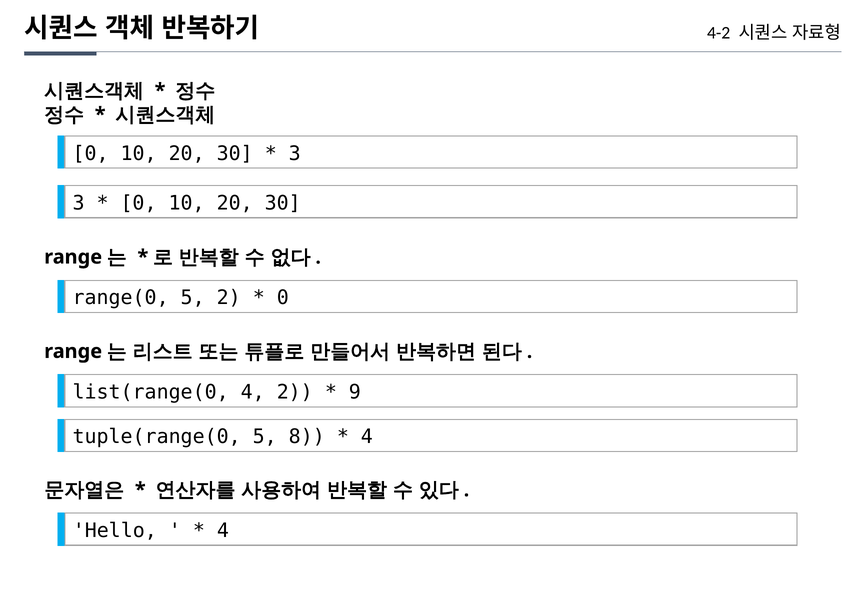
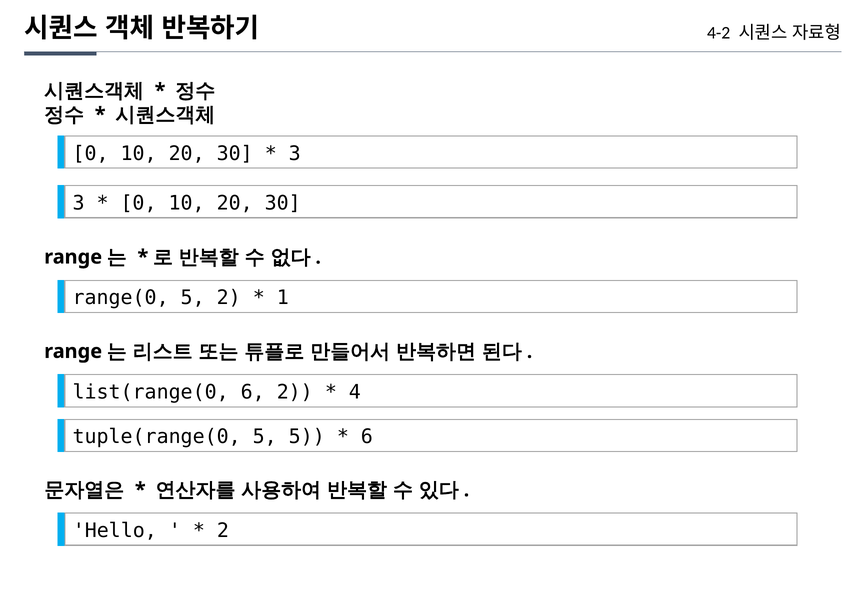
0: 0 -> 1 (283, 298)
list(range(0 4: 4 -> 6 (253, 392)
9: 9 -> 4 (355, 392)
5 8: 8 -> 5 (307, 437)
4: 4 -> 6 (367, 437)
4: 4 -> 2 (223, 530)
